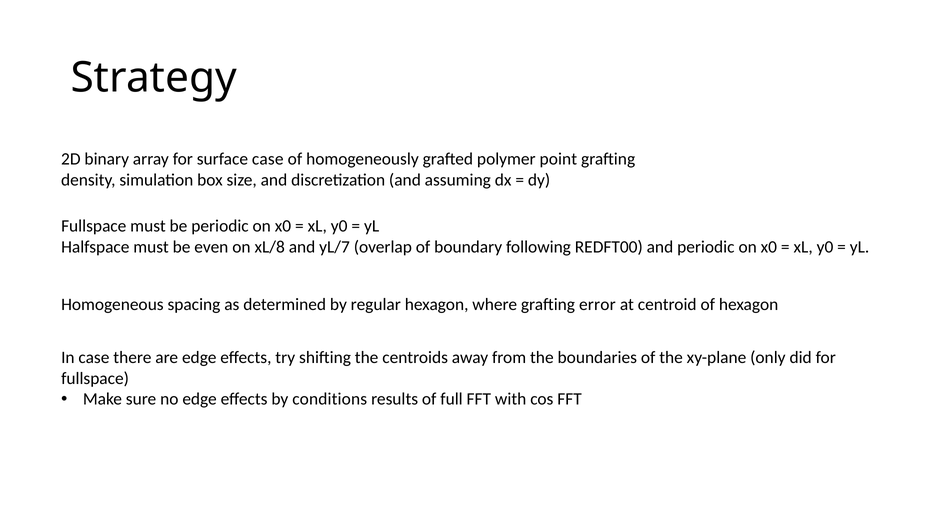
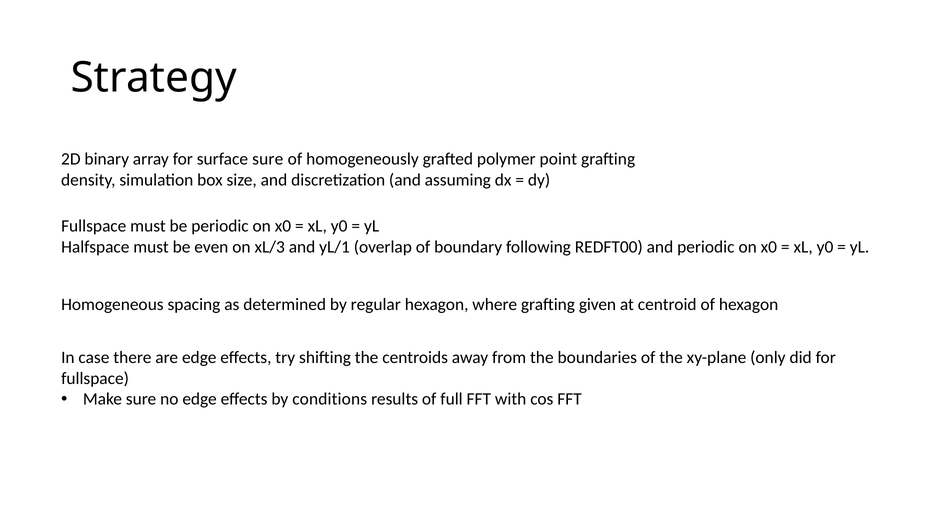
surface case: case -> sure (268, 159)
xL/8: xL/8 -> xL/3 (270, 247)
yL/7: yL/7 -> yL/1 (335, 247)
error: error -> given (598, 305)
